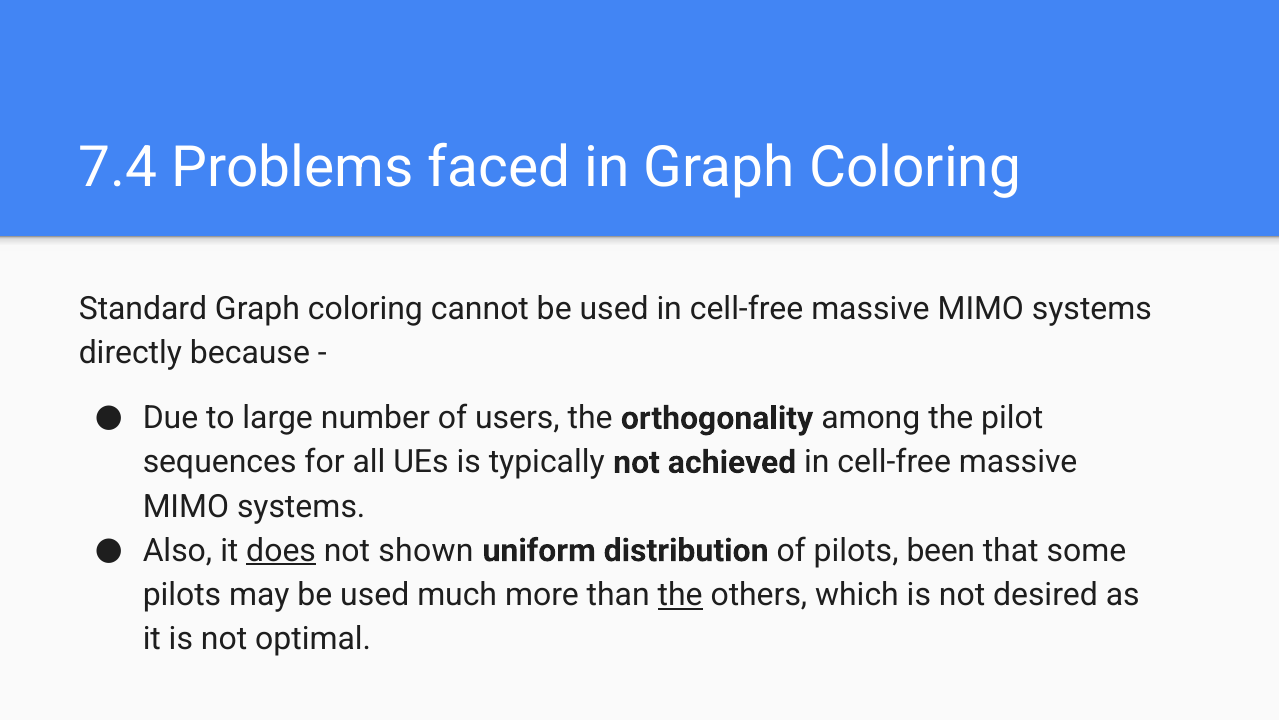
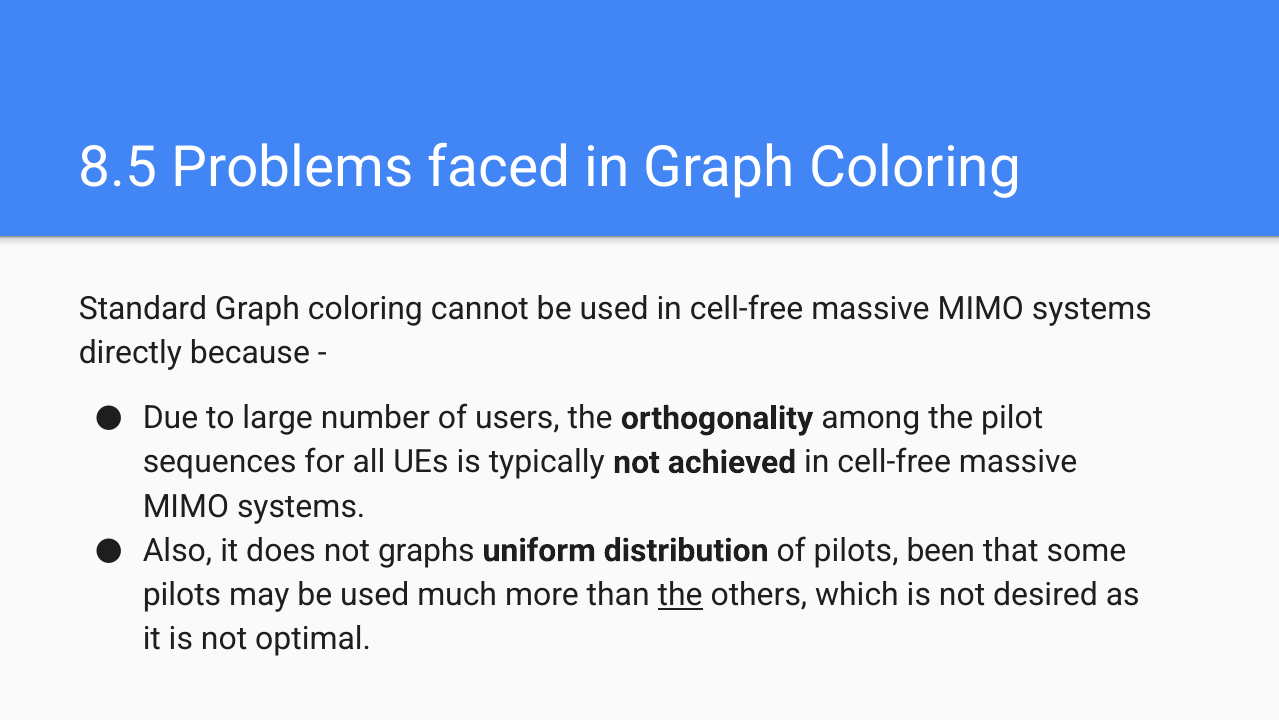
7.4: 7.4 -> 8.5 (118, 168)
does underline: present -> none (281, 550)
shown: shown -> graphs (426, 550)
